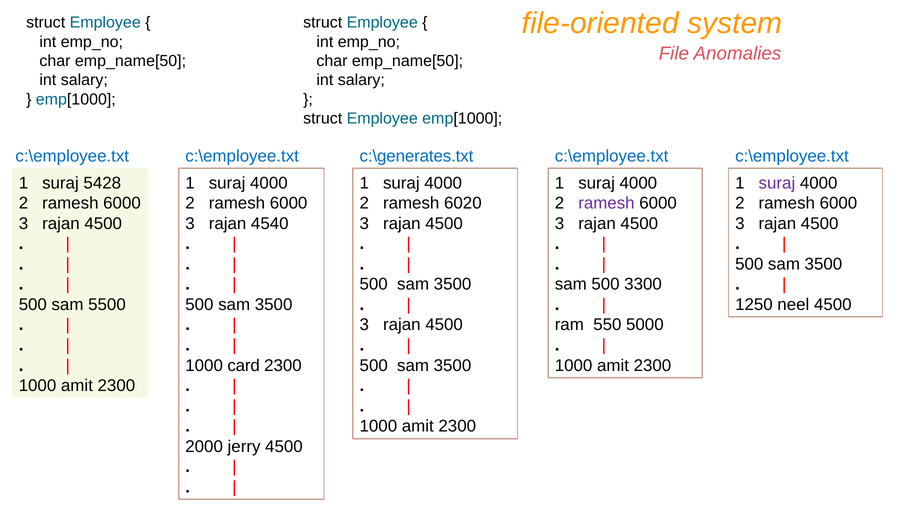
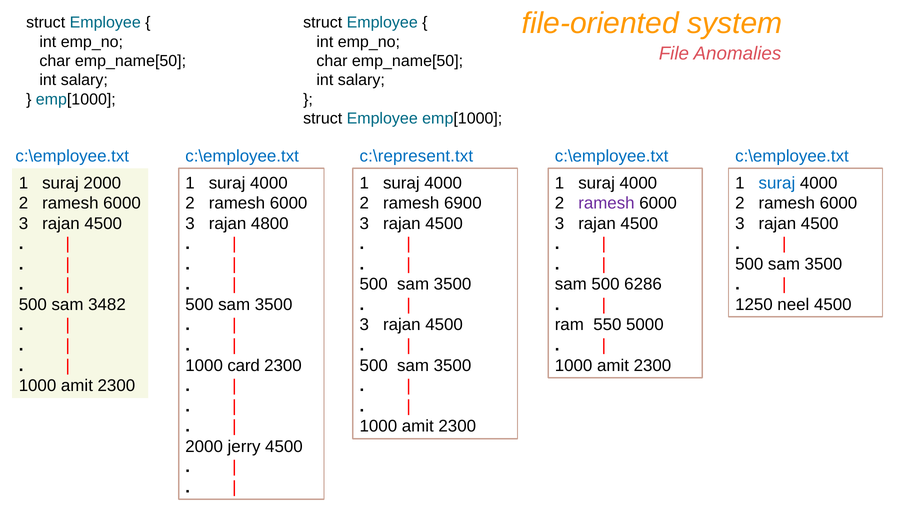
c:\generates.txt: c:\generates.txt -> c:\represent.txt (416, 156)
suraj 5428: 5428 -> 2000 (102, 183)
suraj colour: purple -> blue (777, 183)
6020: 6020 -> 6900 (463, 203)
4540: 4540 -> 4800 (270, 224)
3300: 3300 -> 6286 (643, 285)
5500: 5500 -> 3482 (107, 305)
